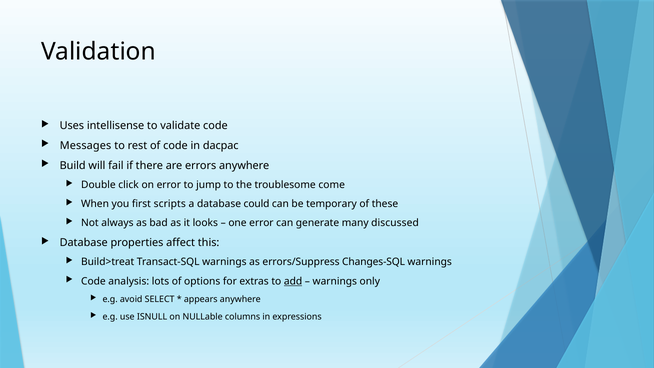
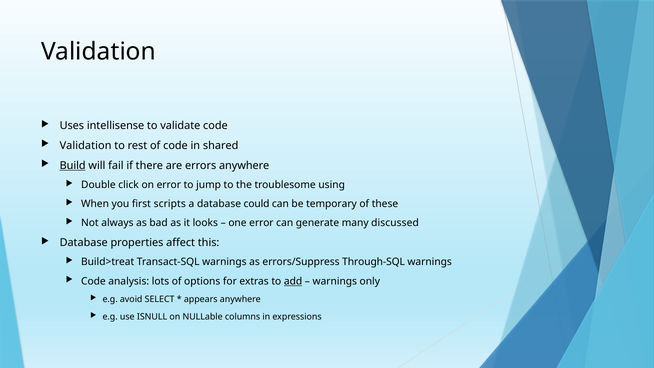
Messages: Messages -> Validation (86, 146)
dacpac: dacpac -> shared (221, 146)
Build underline: none -> present (73, 165)
come: come -> using (332, 185)
Changes-SQL: Changes-SQL -> Through-SQL (374, 262)
